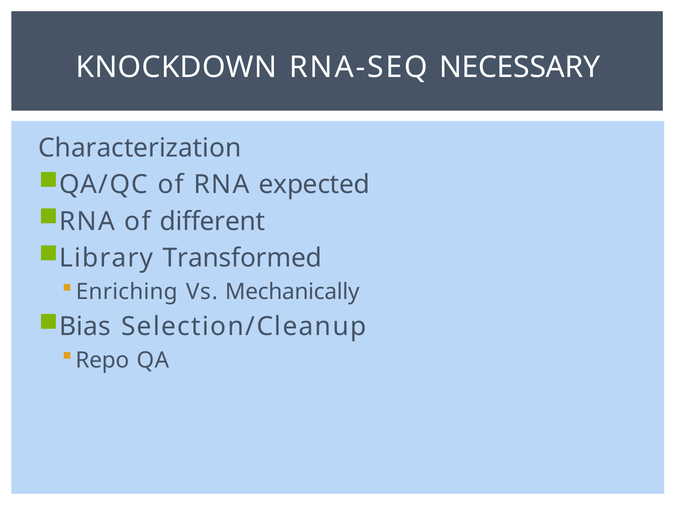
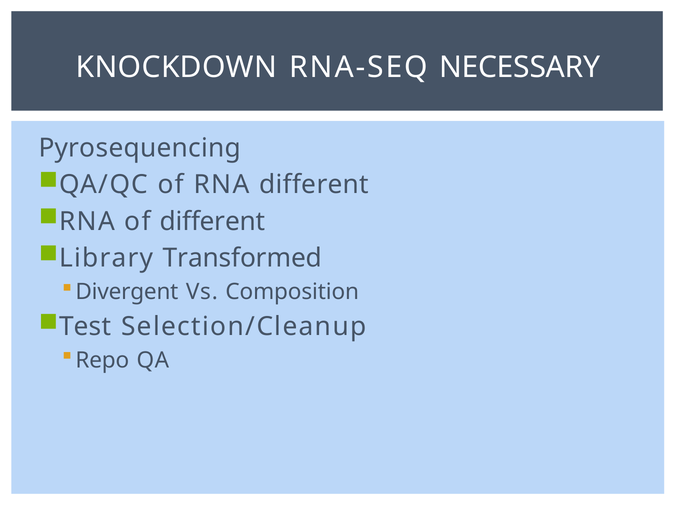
Characterization: Characterization -> Pyrosequencing (140, 148)
RNA expected: expected -> different (314, 185)
Enriching: Enriching -> Divergent (127, 292)
Mechanically: Mechanically -> Composition (292, 292)
Bias: Bias -> Test (85, 327)
